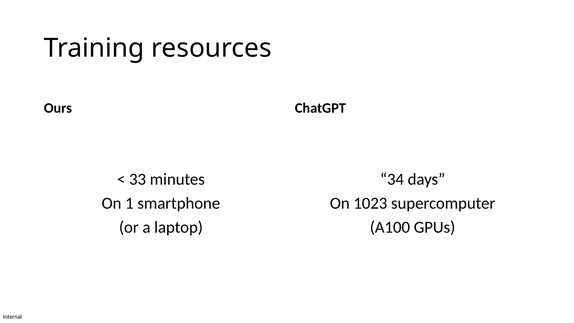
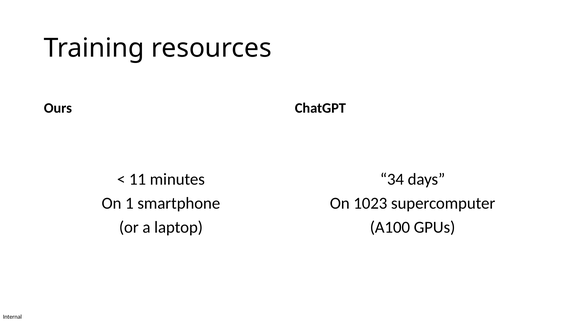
33: 33 -> 11 (138, 179)
